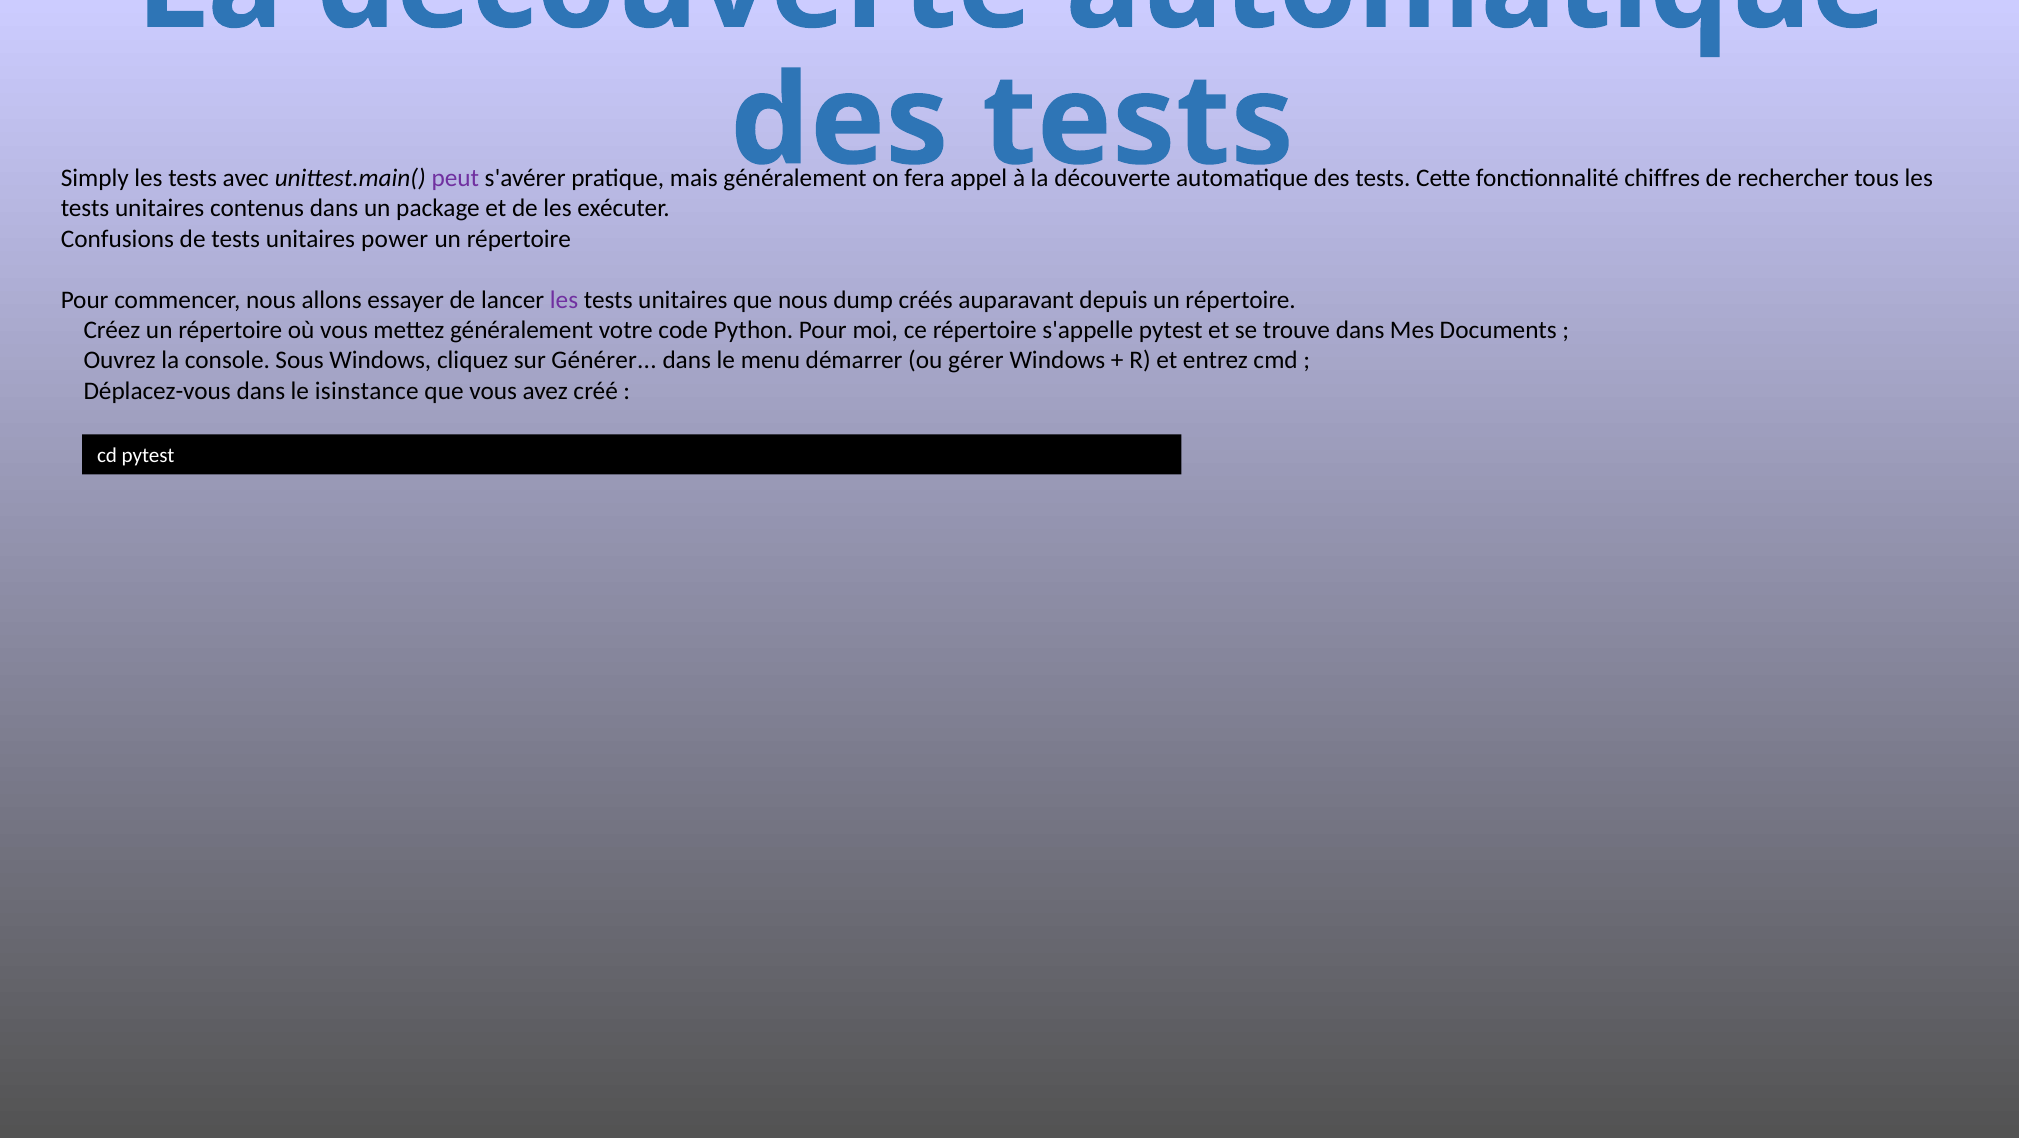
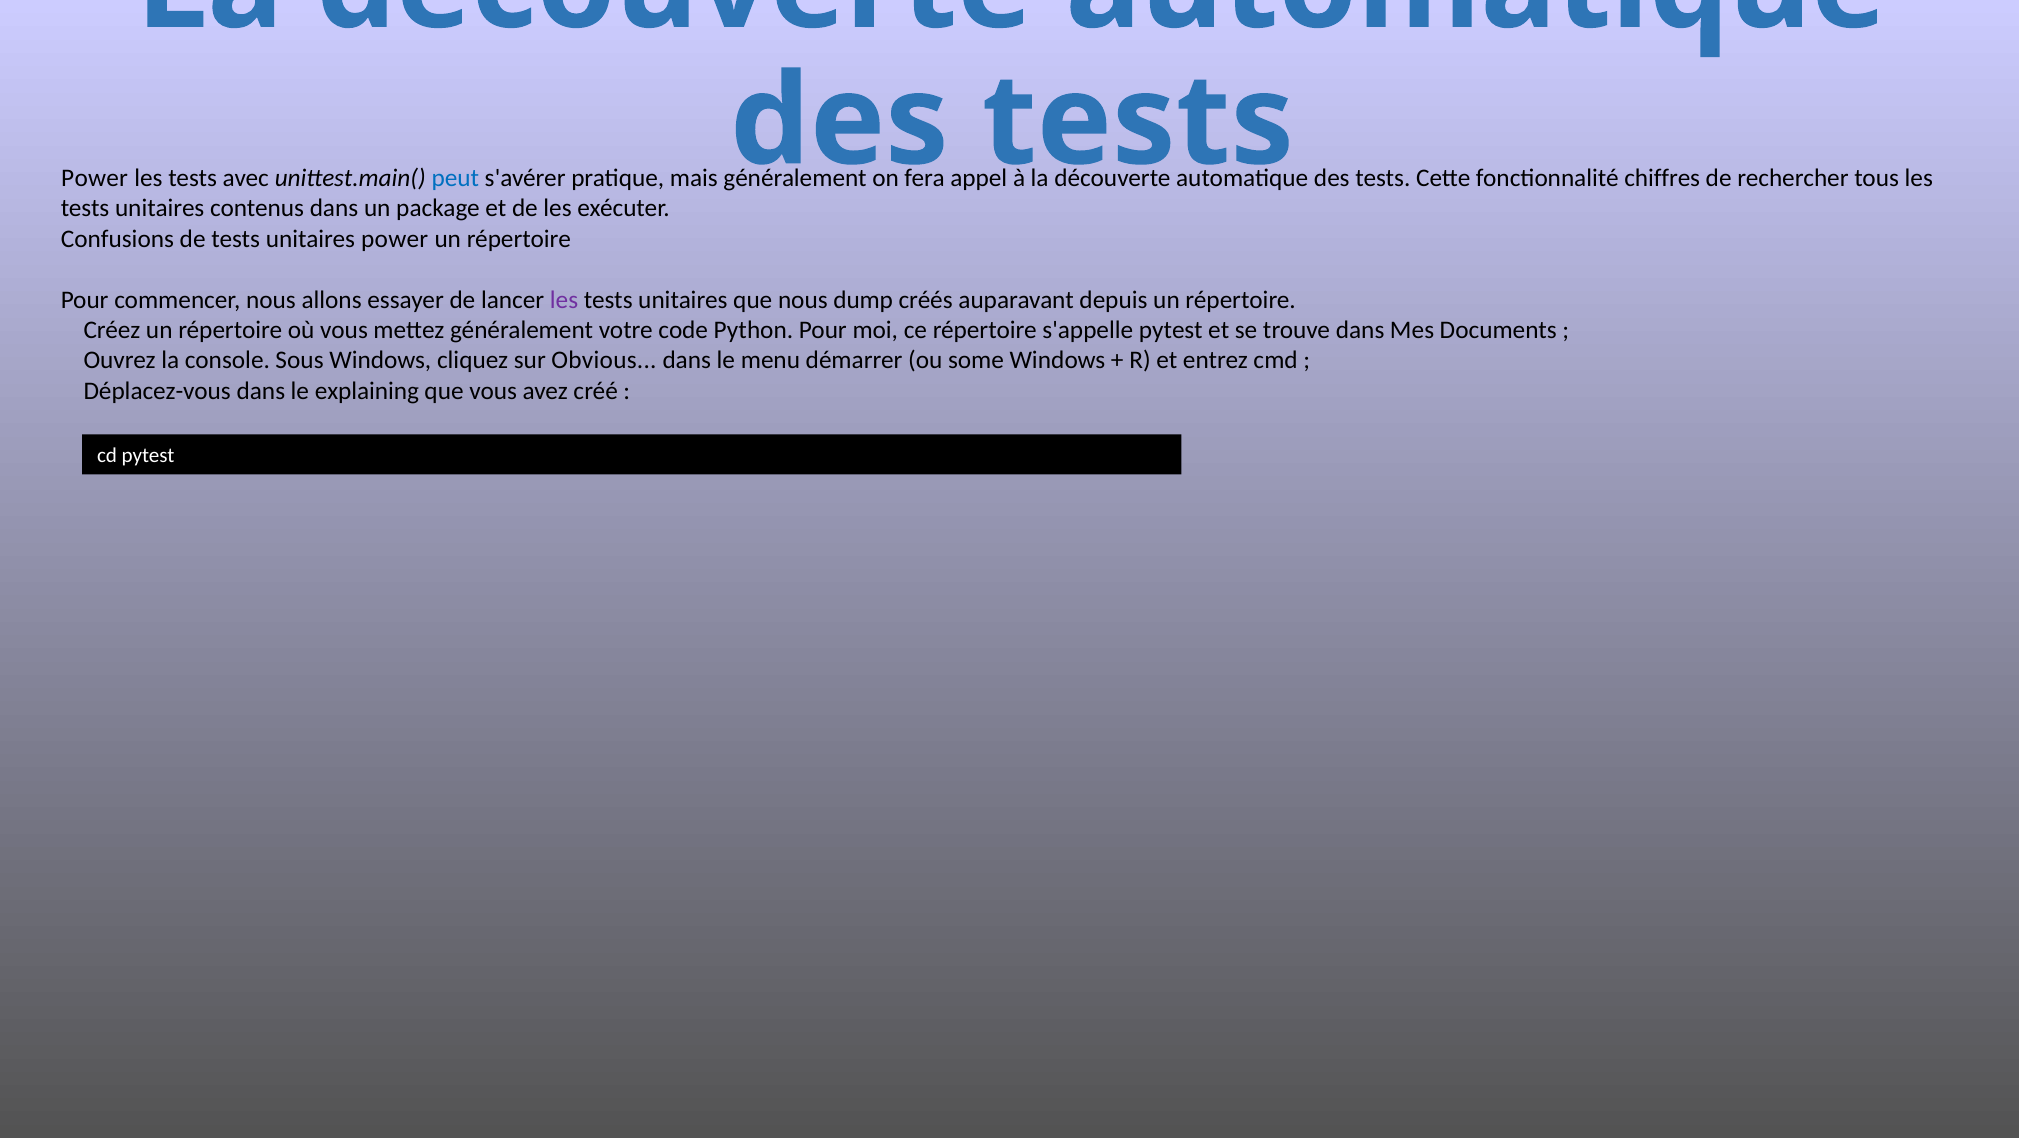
Simply: Simply -> Power (95, 178)
peut colour: purple -> blue (455, 178)
Générer: Générer -> Obvious (604, 361)
gérer: gérer -> some (976, 361)
isinstance: isinstance -> explaining (367, 391)
